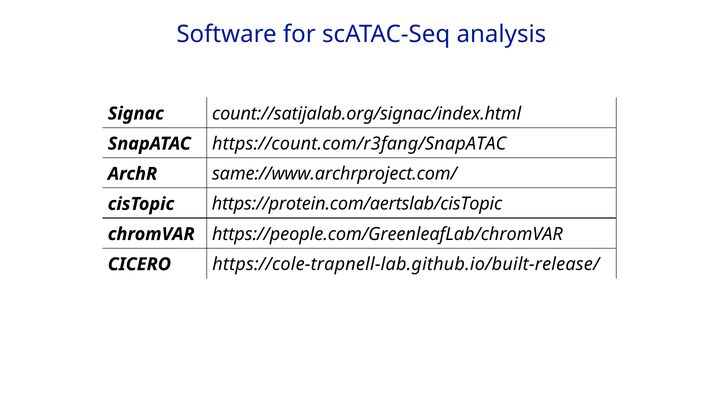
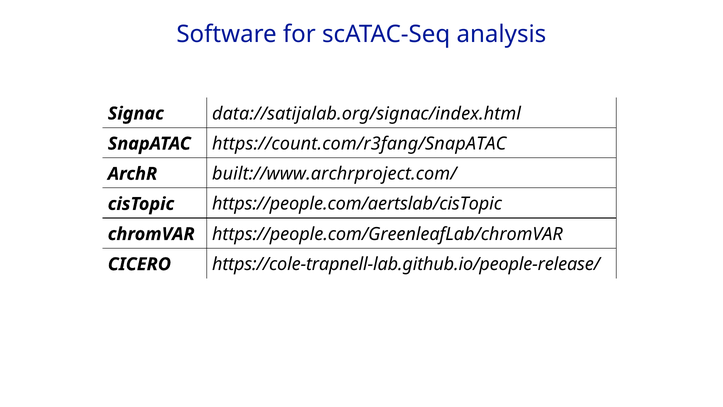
count://satijalab.org/signac/index.html: count://satijalab.org/signac/index.html -> data://satijalab.org/signac/index.html (367, 113)
same://www.archrproject.com/: same://www.archrproject.com/ -> built://www.archrproject.com/ (334, 174)
https://protein.com/aertslab/cisTopic: https://protein.com/aertslab/cisTopic -> https://people.com/aertslab/cisTopic (357, 204)
https://cole-trapnell-lab.github.io/built-release/: https://cole-trapnell-lab.github.io/built-release/ -> https://cole-trapnell-lab.github.io/people-release/ (406, 264)
